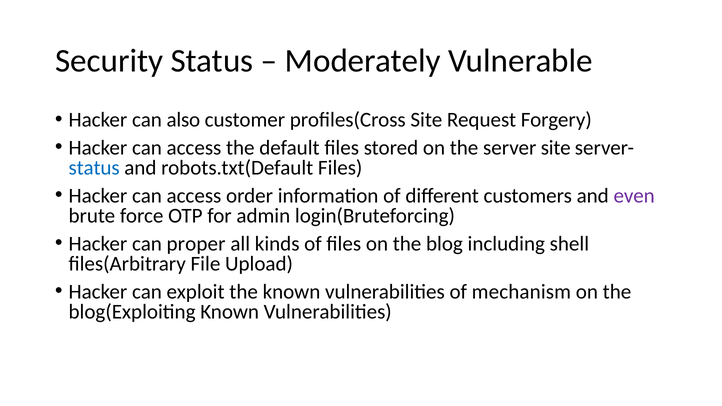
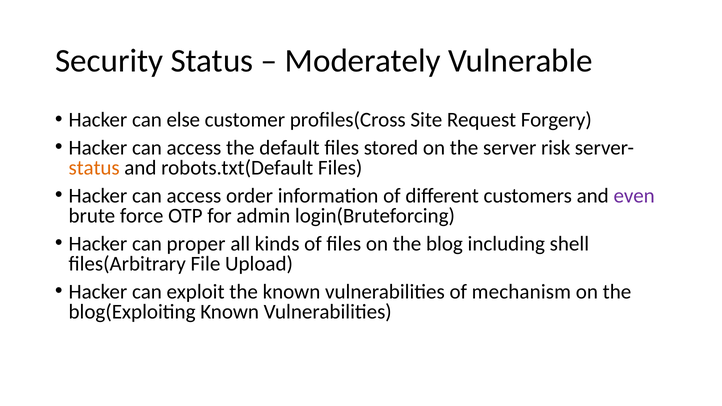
also: also -> else (183, 120)
server site: site -> risk (556, 148)
status colour: blue -> orange (94, 168)
